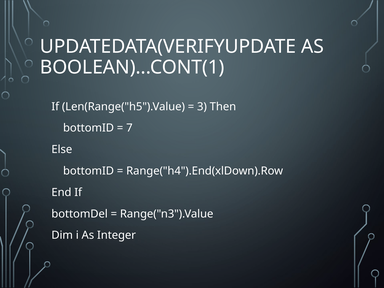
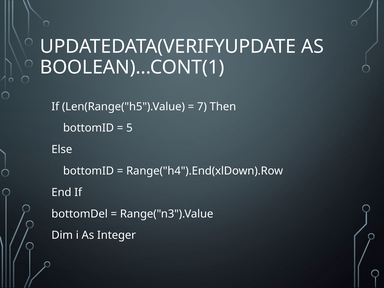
3: 3 -> 7 (202, 107)
7: 7 -> 5 (129, 128)
